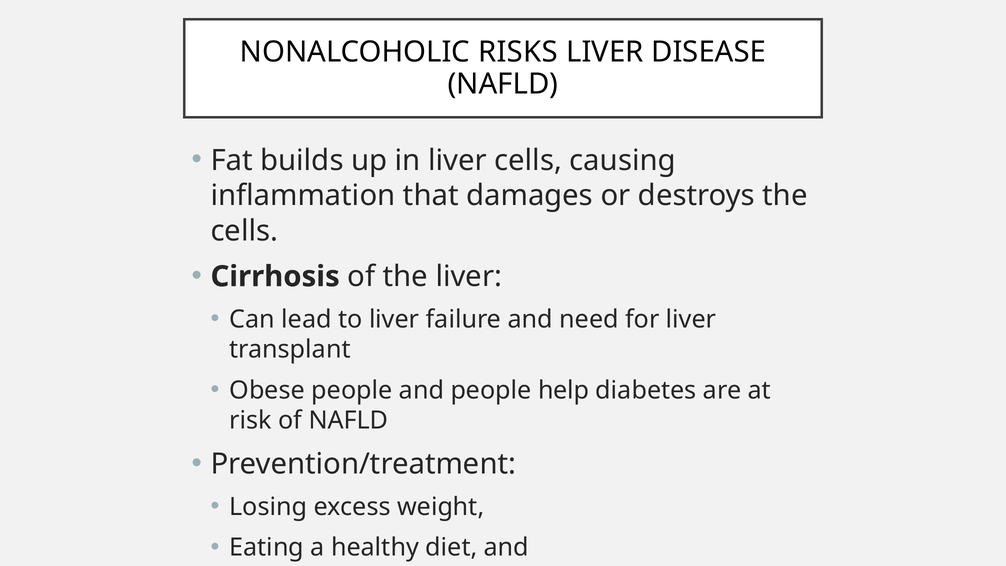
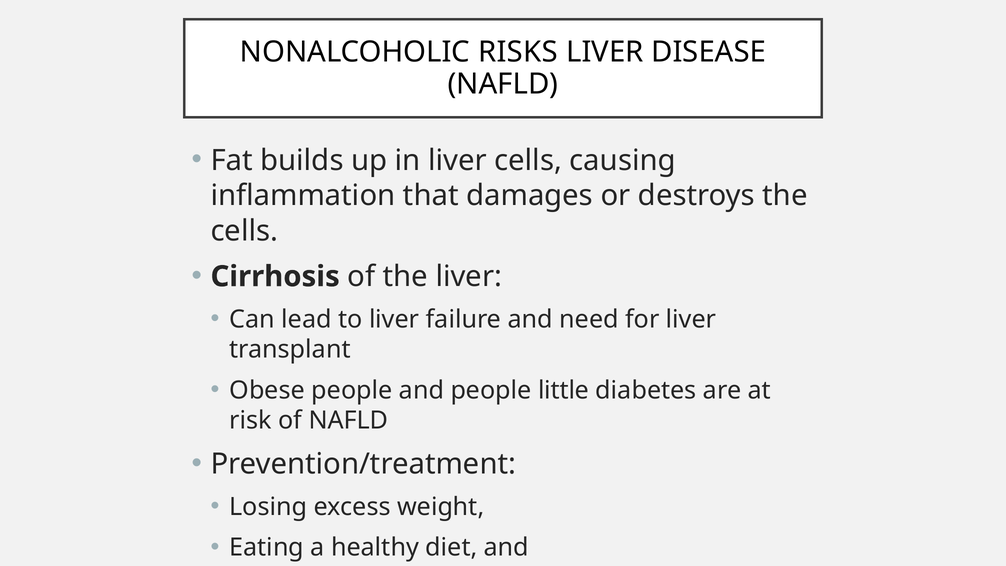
help: help -> little (564, 390)
